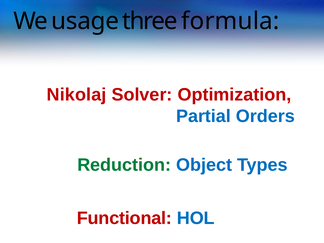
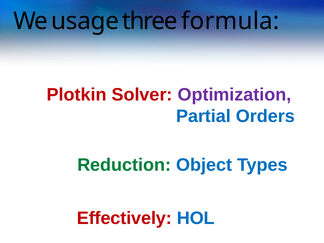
Nikolaj: Nikolaj -> Plotkin (77, 95)
Optimization colour: red -> purple (234, 95)
Functional: Functional -> Effectively (124, 218)
